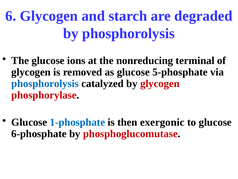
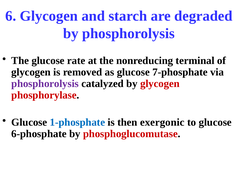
ions: ions -> rate (76, 60)
5-phosphate: 5-phosphate -> 7-phosphate (180, 72)
phosphorolysis colour: blue -> purple (45, 83)
